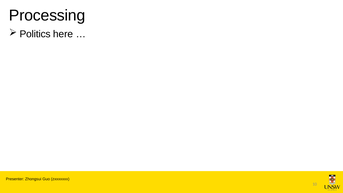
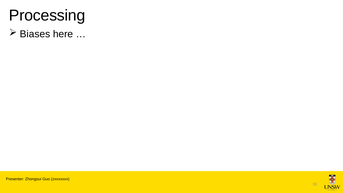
Politics: Politics -> Biases (35, 34)
